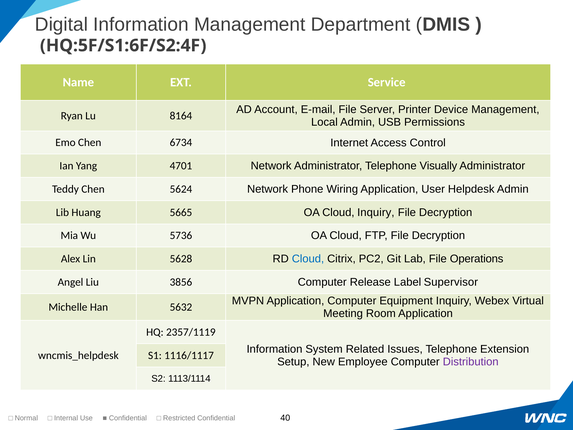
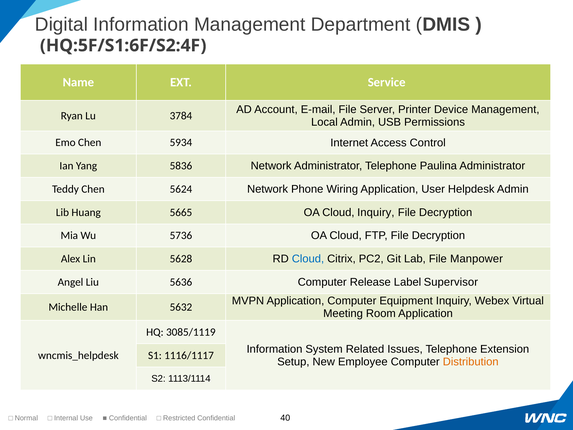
8164: 8164 -> 3784 (181, 116)
6734: 6734 -> 5934 (181, 143)
4701: 4701 -> 5836 (181, 166)
Visually: Visually -> Paulina (438, 166)
Operations: Operations -> Manpower (477, 259)
3856: 3856 -> 5636 (181, 282)
2357/1119: 2357/1119 -> 3085/1119 (191, 332)
Distribution colour: purple -> orange (471, 362)
